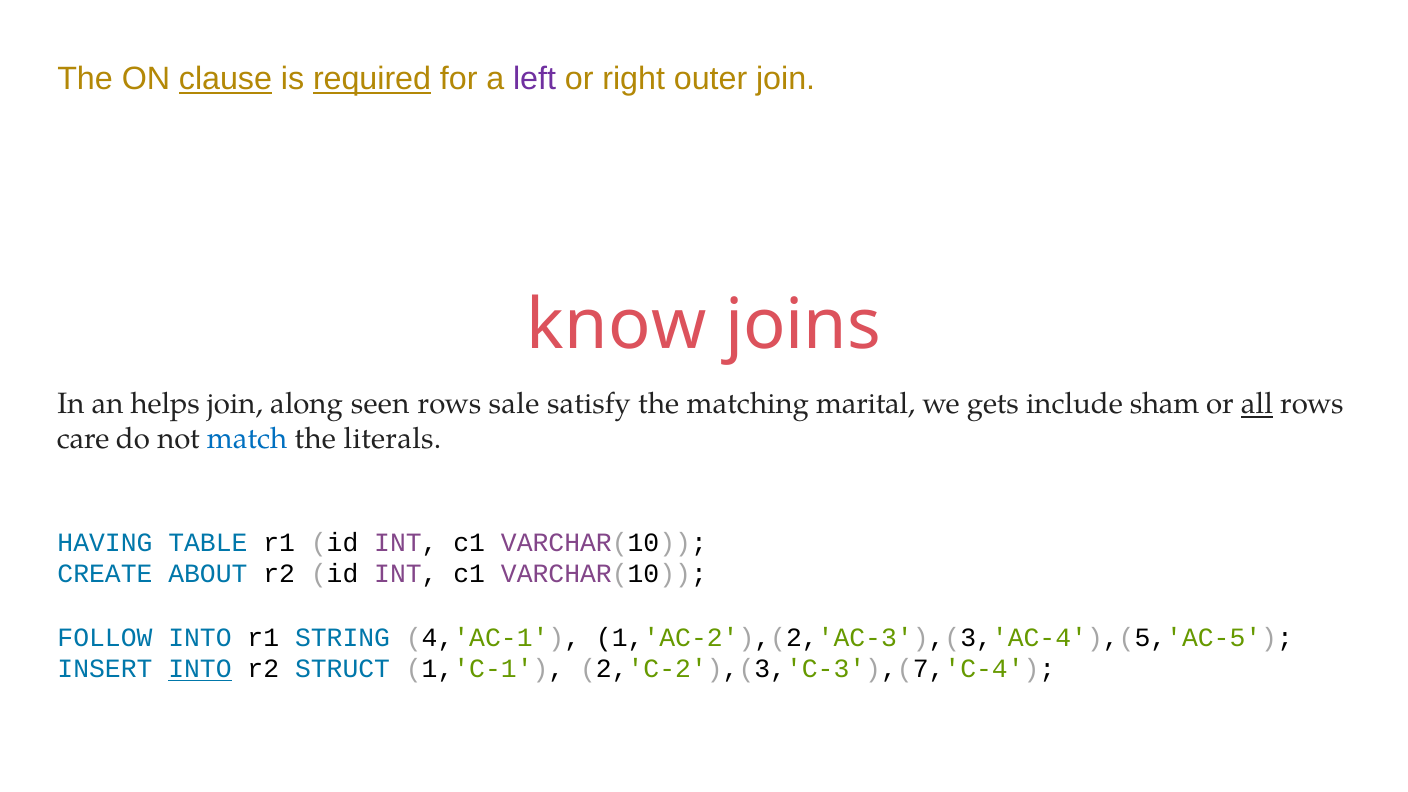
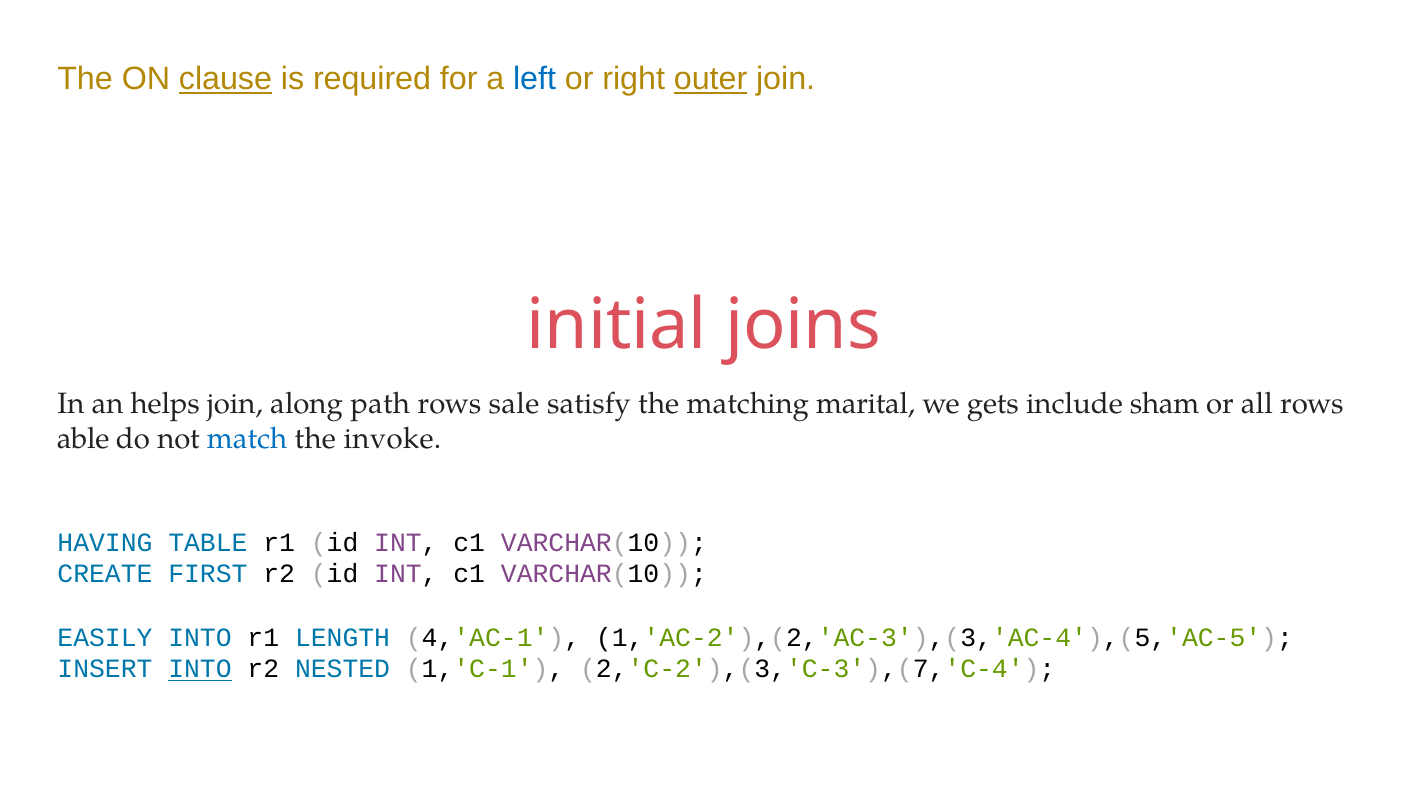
required underline: present -> none (372, 79)
left colour: purple -> blue (535, 79)
outer underline: none -> present (711, 79)
know: know -> initial (617, 325)
seen: seen -> path (380, 404)
all underline: present -> none (1257, 404)
care: care -> able (83, 439)
literals: literals -> invoke (392, 439)
ABOUT: ABOUT -> FIRST (208, 574)
FOLLOW: FOLLOW -> EASILY (105, 638)
STRING: STRING -> LENGTH (343, 638)
STRUCT: STRUCT -> NESTED (343, 669)
